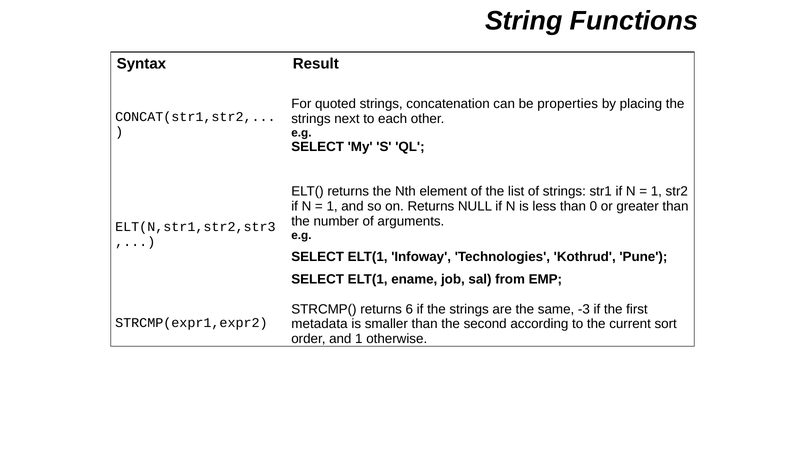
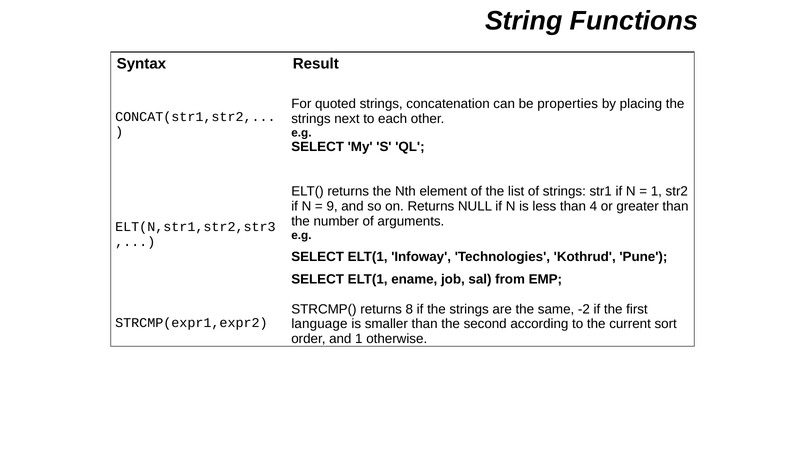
1: 1 -> 9 (332, 206)
0: 0 -> 4 (593, 206)
6: 6 -> 8 (409, 309)
-3: -3 -> -2 (584, 309)
metadata: metadata -> language (319, 324)
